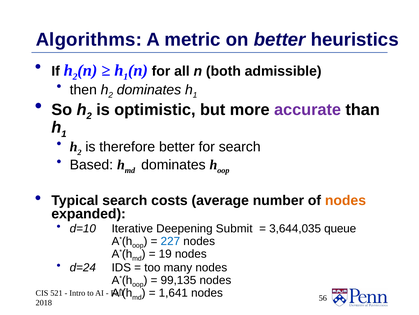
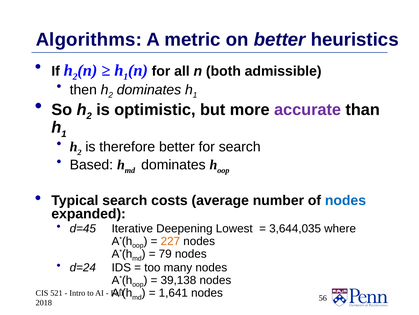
nodes colour: orange -> blue (345, 200)
d=10: d=10 -> d=45 (83, 228)
Submit: Submit -> Lowest (234, 228)
queue: queue -> where (340, 228)
227 colour: blue -> orange (170, 241)
19: 19 -> 79 (165, 253)
99,135: 99,135 -> 39,138 (178, 280)
